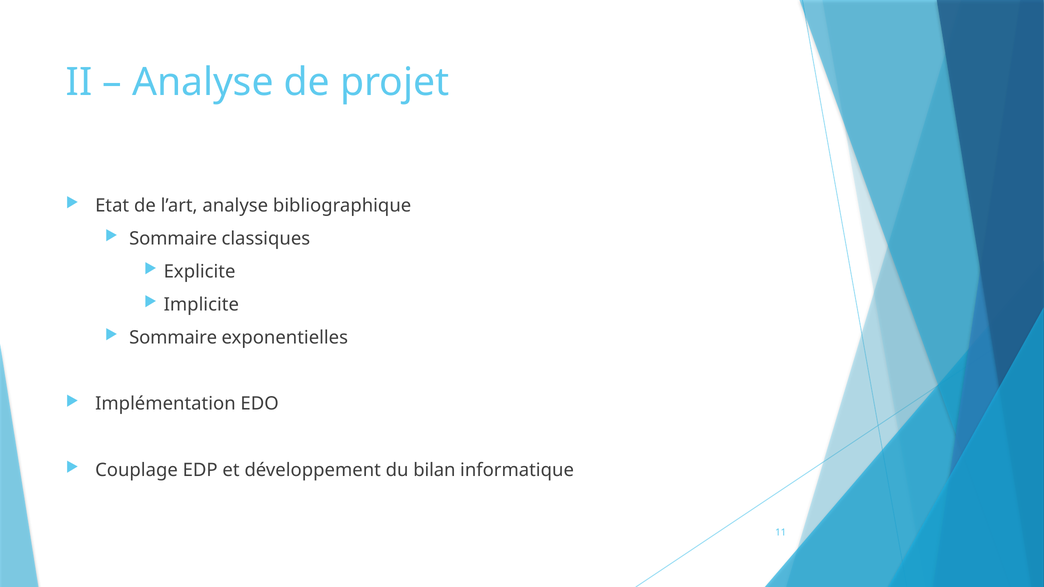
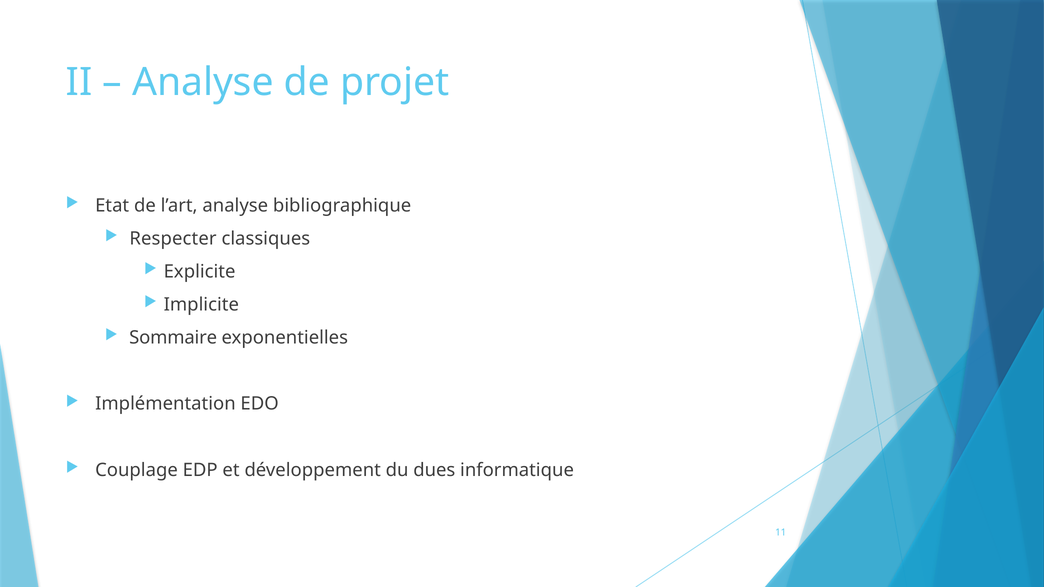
Sommaire: Sommaire -> Respecter (173, 239)
bilan: bilan -> dues (434, 470)
